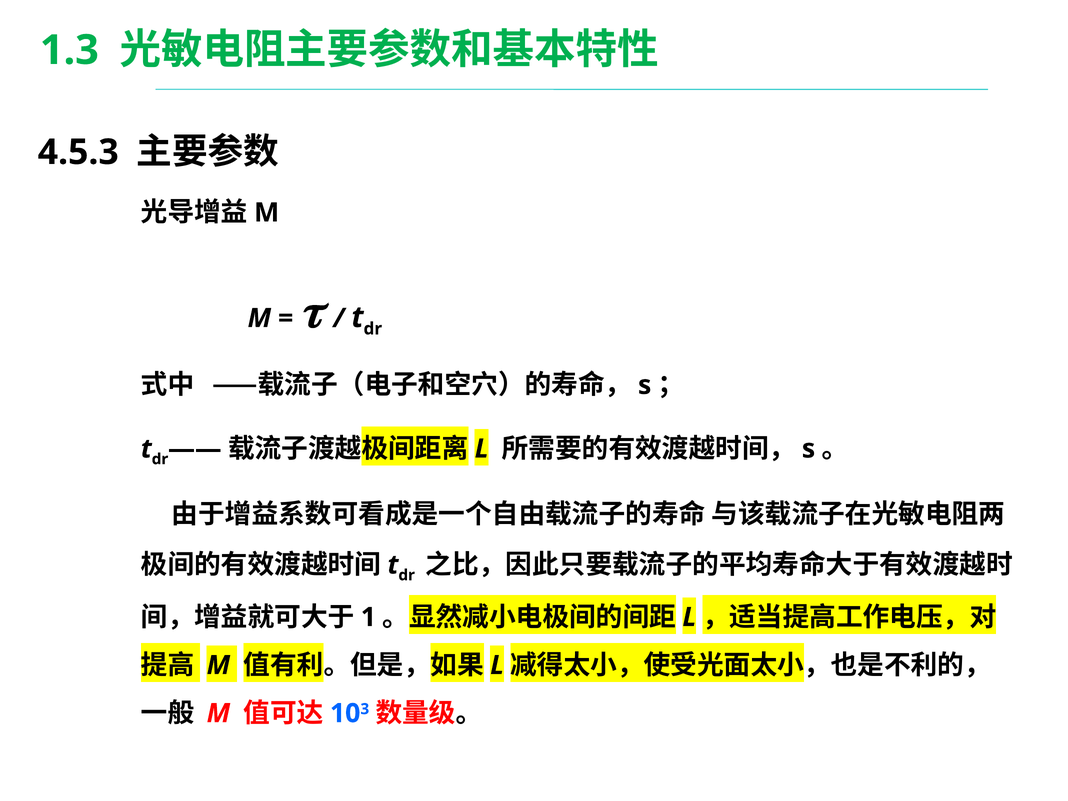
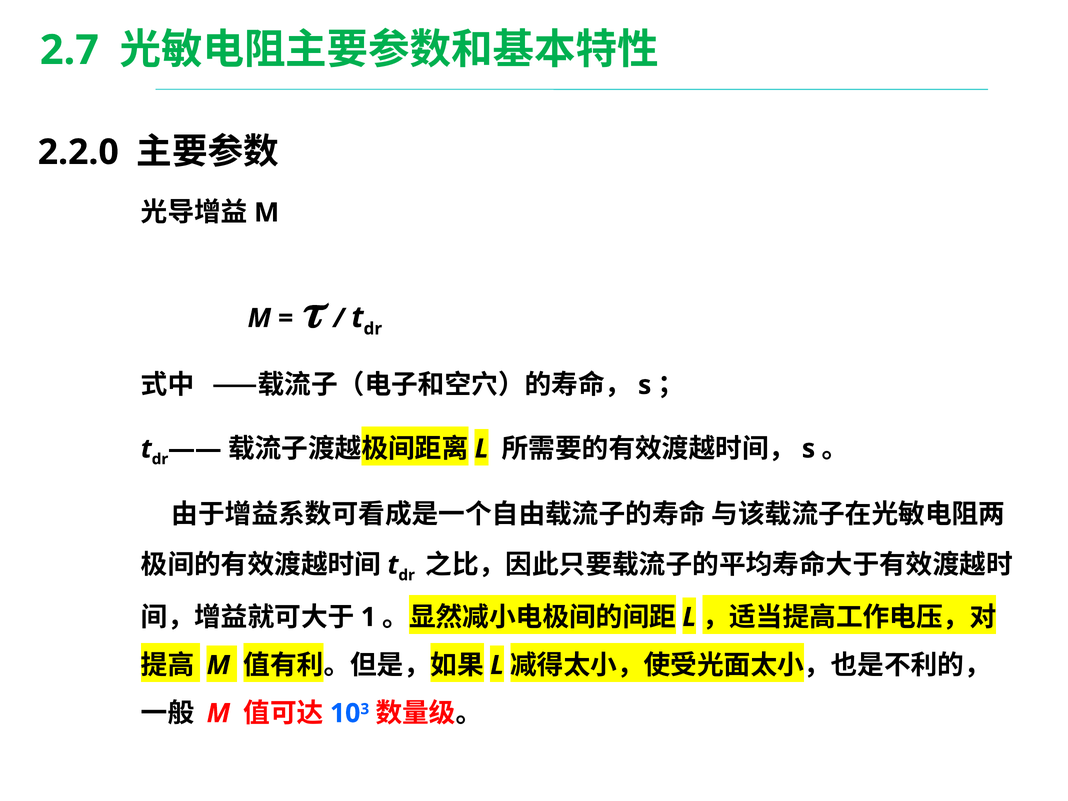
1.3: 1.3 -> 2.7 (69, 50)
4.5.3: 4.5.3 -> 2.2.0 (78, 152)
